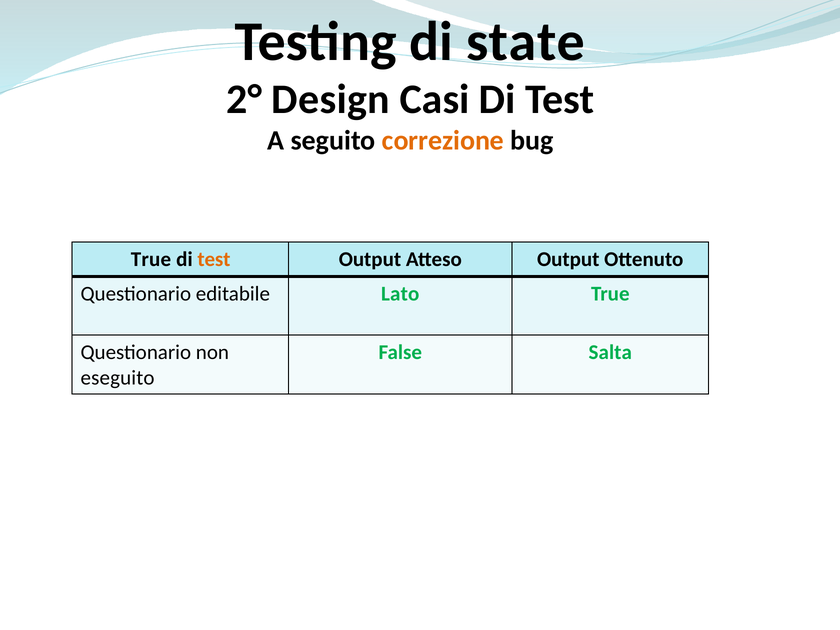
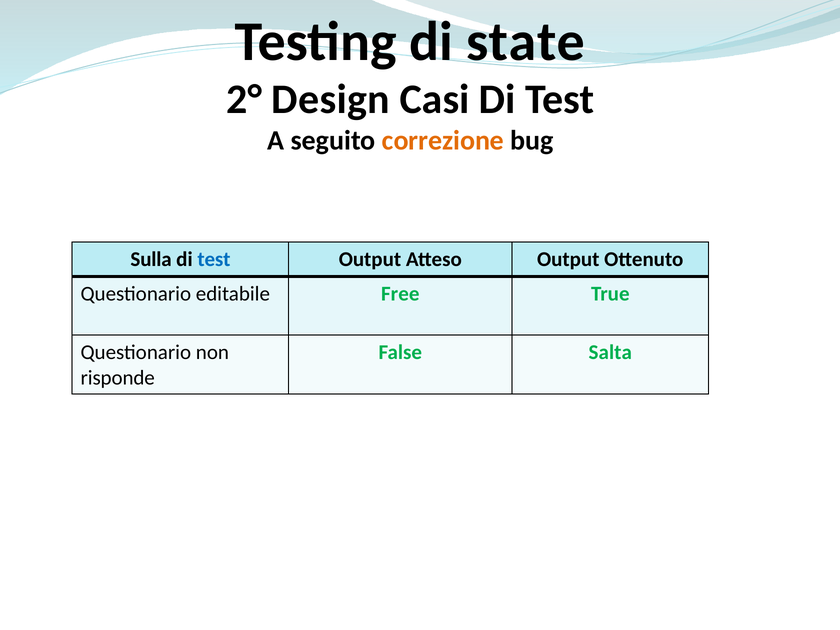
True: True -> Sulla (151, 260)
test colour: orange -> blue (214, 260)
Lato: Lato -> Free (400, 294)
eseguito: eseguito -> risponde (118, 378)
